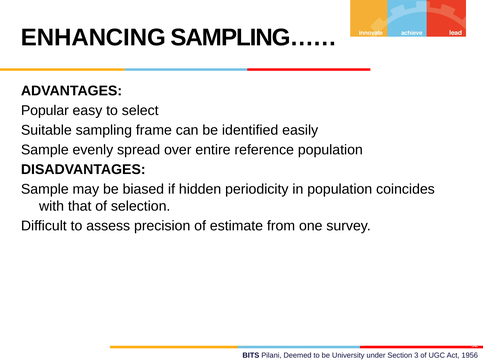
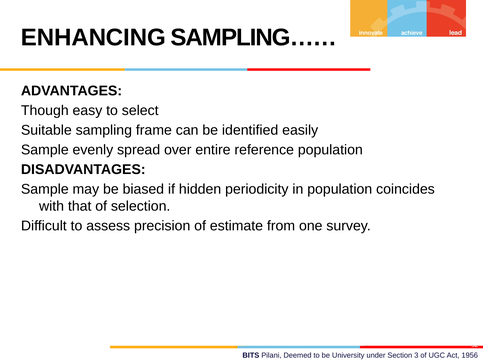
Popular: Popular -> Though (45, 110)
